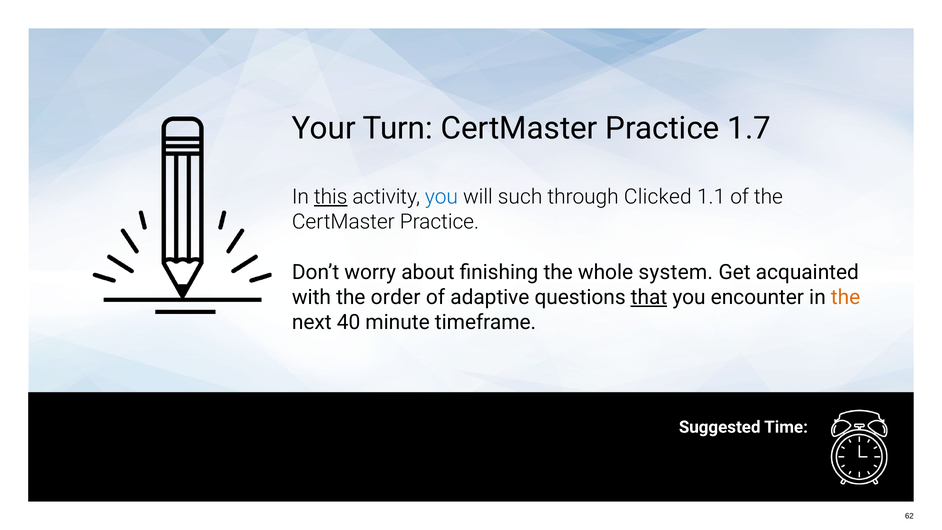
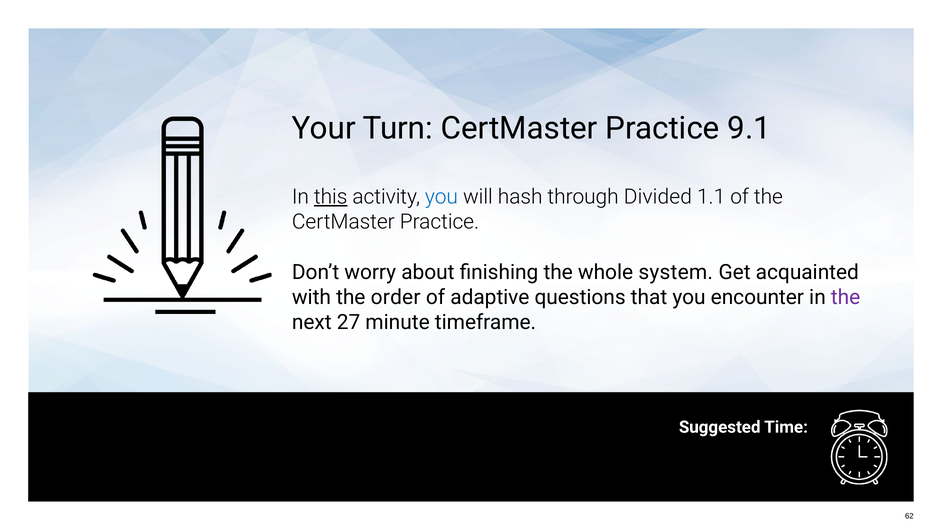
1.7: 1.7 -> 9.1 (749, 128)
such: such -> hash (520, 197)
Clicked: Clicked -> Divided (658, 197)
that underline: present -> none (649, 297)
the colour: orange -> purple (846, 297)
40: 40 -> 27 (349, 322)
